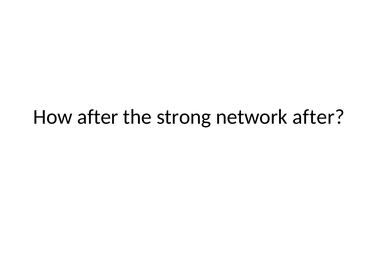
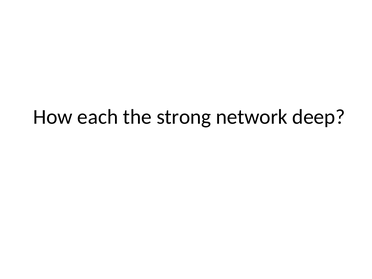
How after: after -> each (98, 117)
network after: after -> deep (319, 117)
